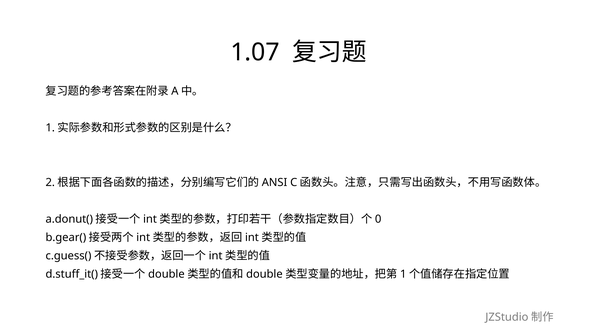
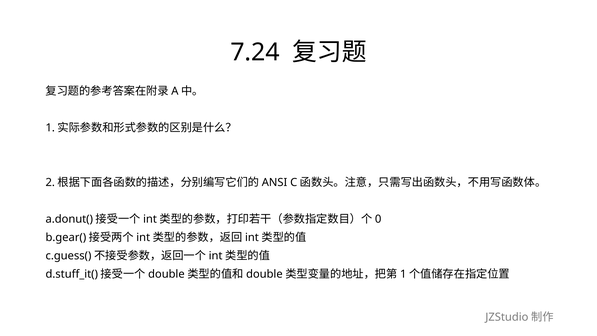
1.07: 1.07 -> 7.24 (255, 52)
